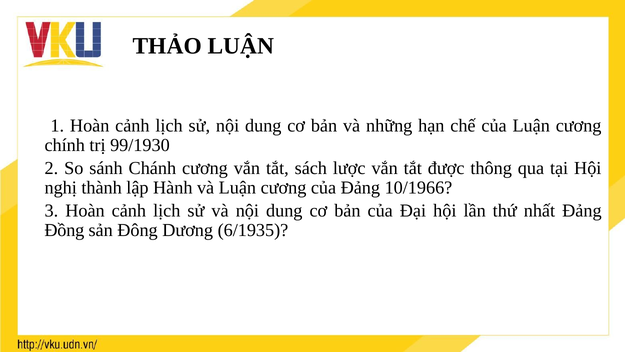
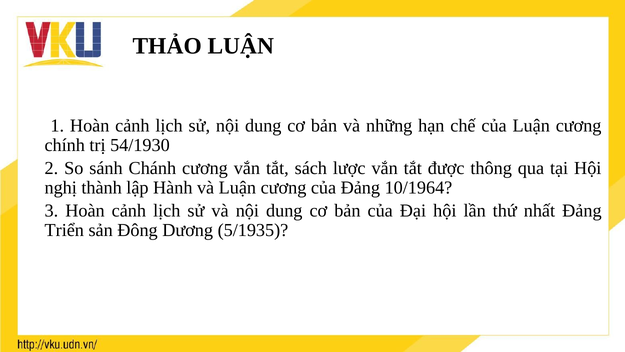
99/1930: 99/1930 -> 54/1930 (140, 145)
10/1966: 10/1966 -> 10/1964 (418, 188)
Đồng: Đồng -> Triển (64, 230)
6/1935: 6/1935 -> 5/1935 (253, 230)
